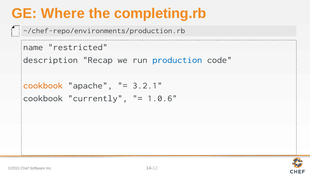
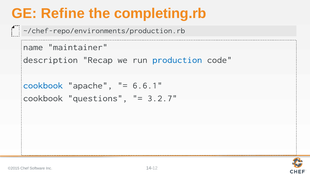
Where: Where -> Refine (63, 13)
restricted: restricted -> maintainer (78, 47)
cookbook colour: orange -> blue (43, 86)
3.2.1: 3.2.1 -> 6.6.1 (147, 86)
currently: currently -> questions (98, 98)
1.0.6: 1.0.6 -> 3.2.7 (162, 98)
